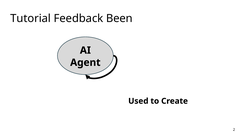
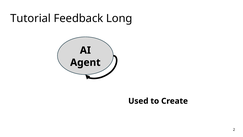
Been: Been -> Long (119, 18)
